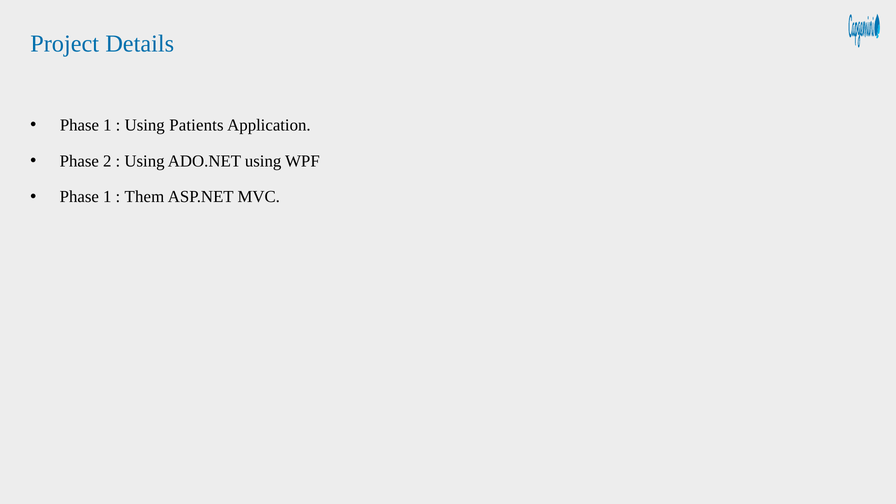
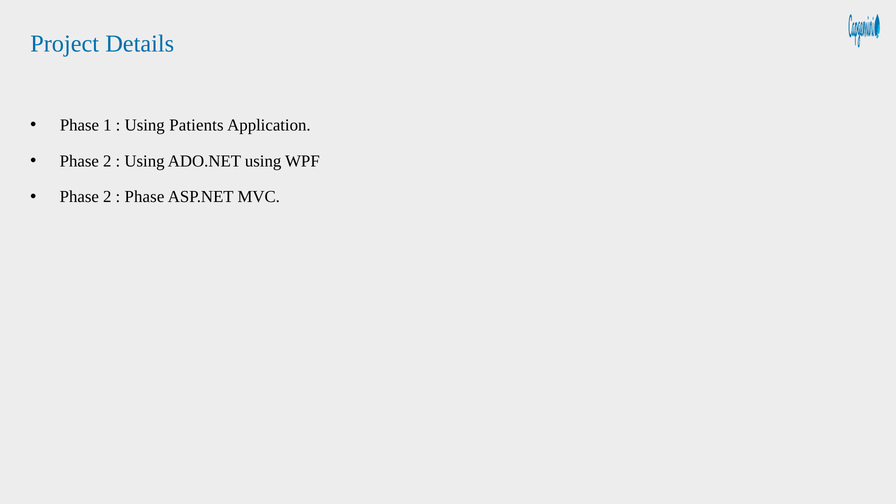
1: 1 -> 2 (107, 197)
Them: Them -> Phase (144, 197)
